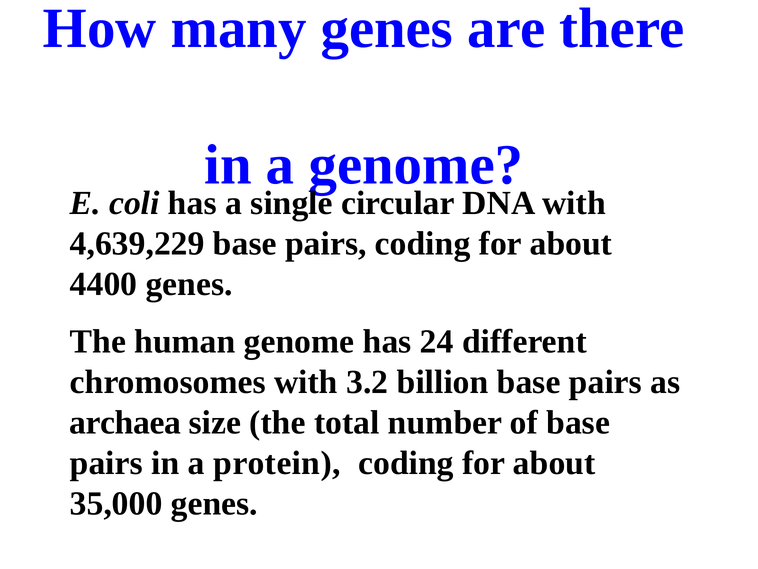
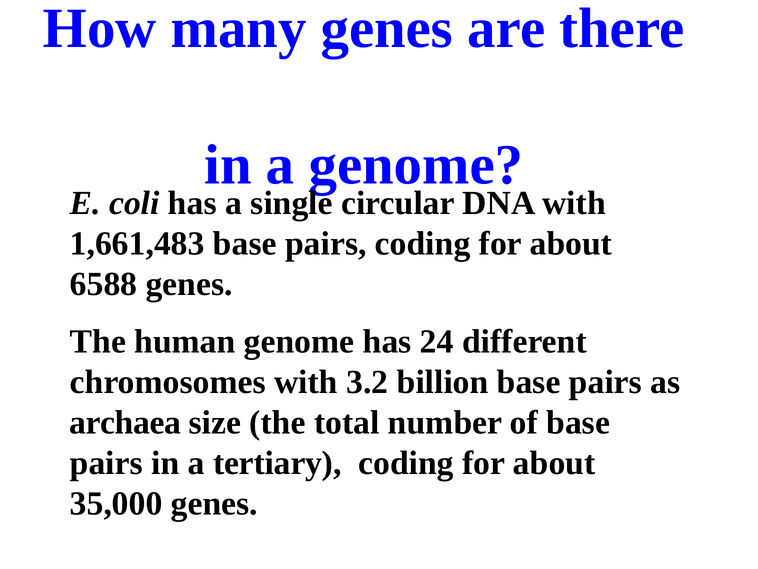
4,639,229: 4,639,229 -> 1,661,483 (137, 244)
4400: 4400 -> 6588 (104, 284)
protein: protein -> tertiary (277, 463)
